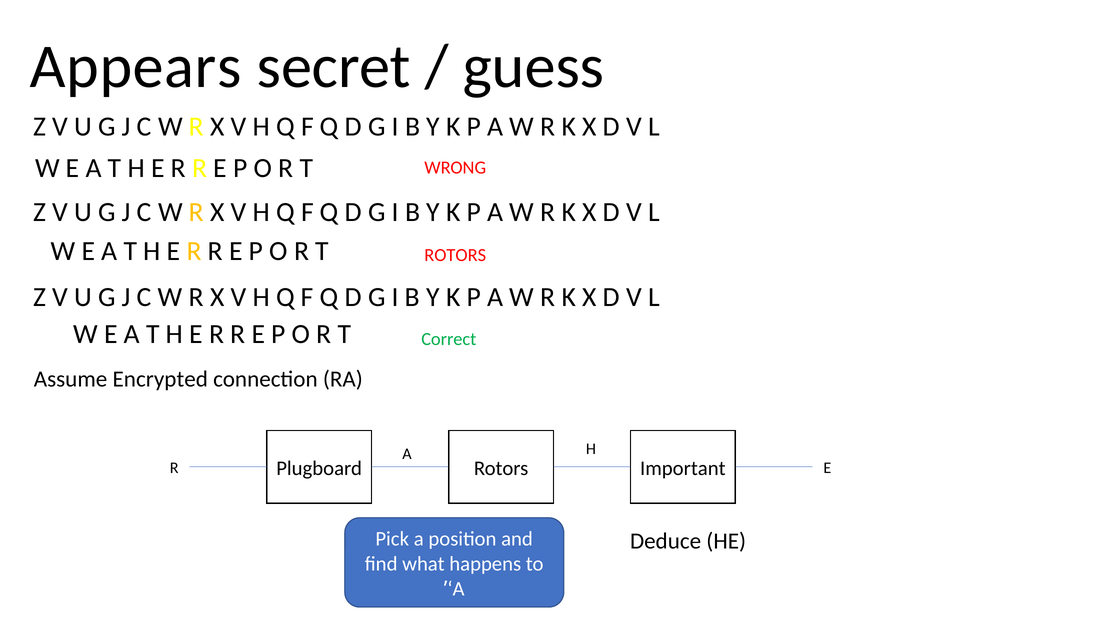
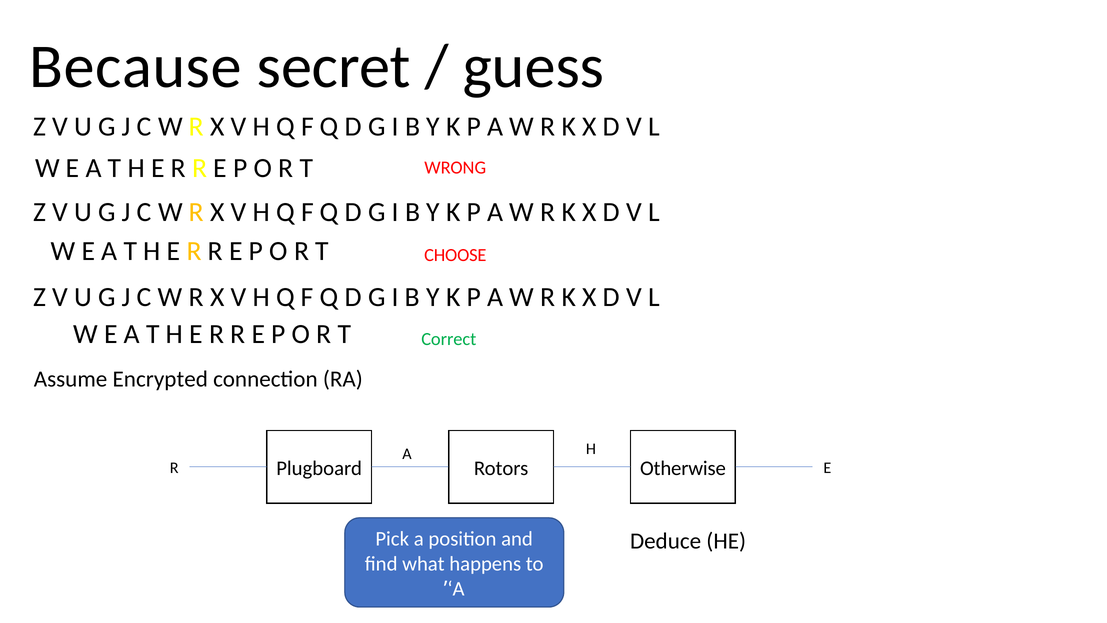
Appears: Appears -> Because (136, 67)
ROTORS: ROTORS -> CHOOSE (455, 255)
Important: Important -> Otherwise (683, 468)
